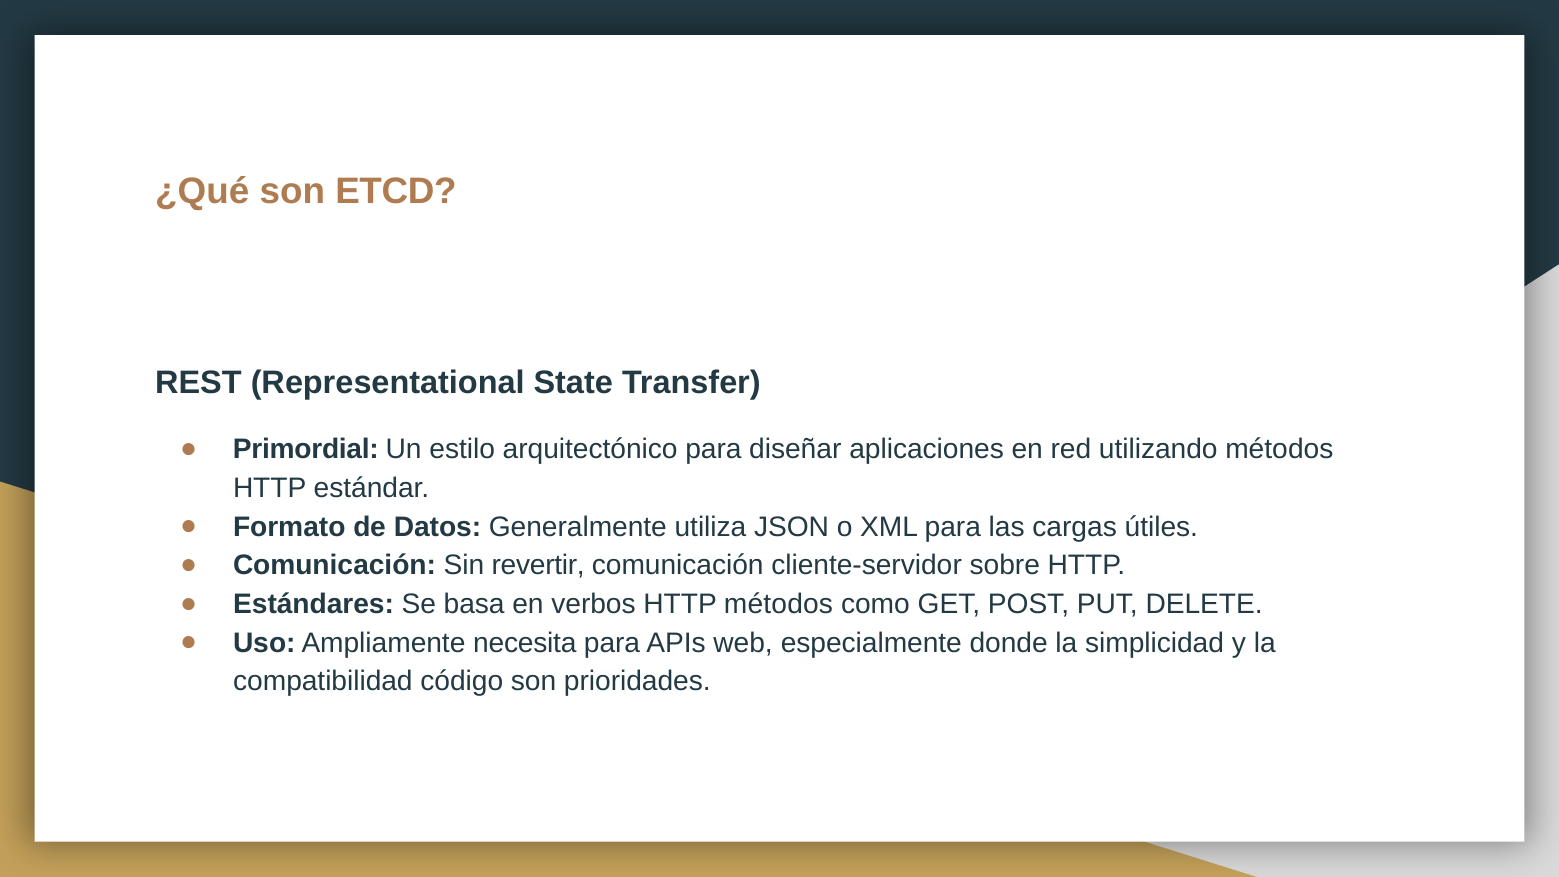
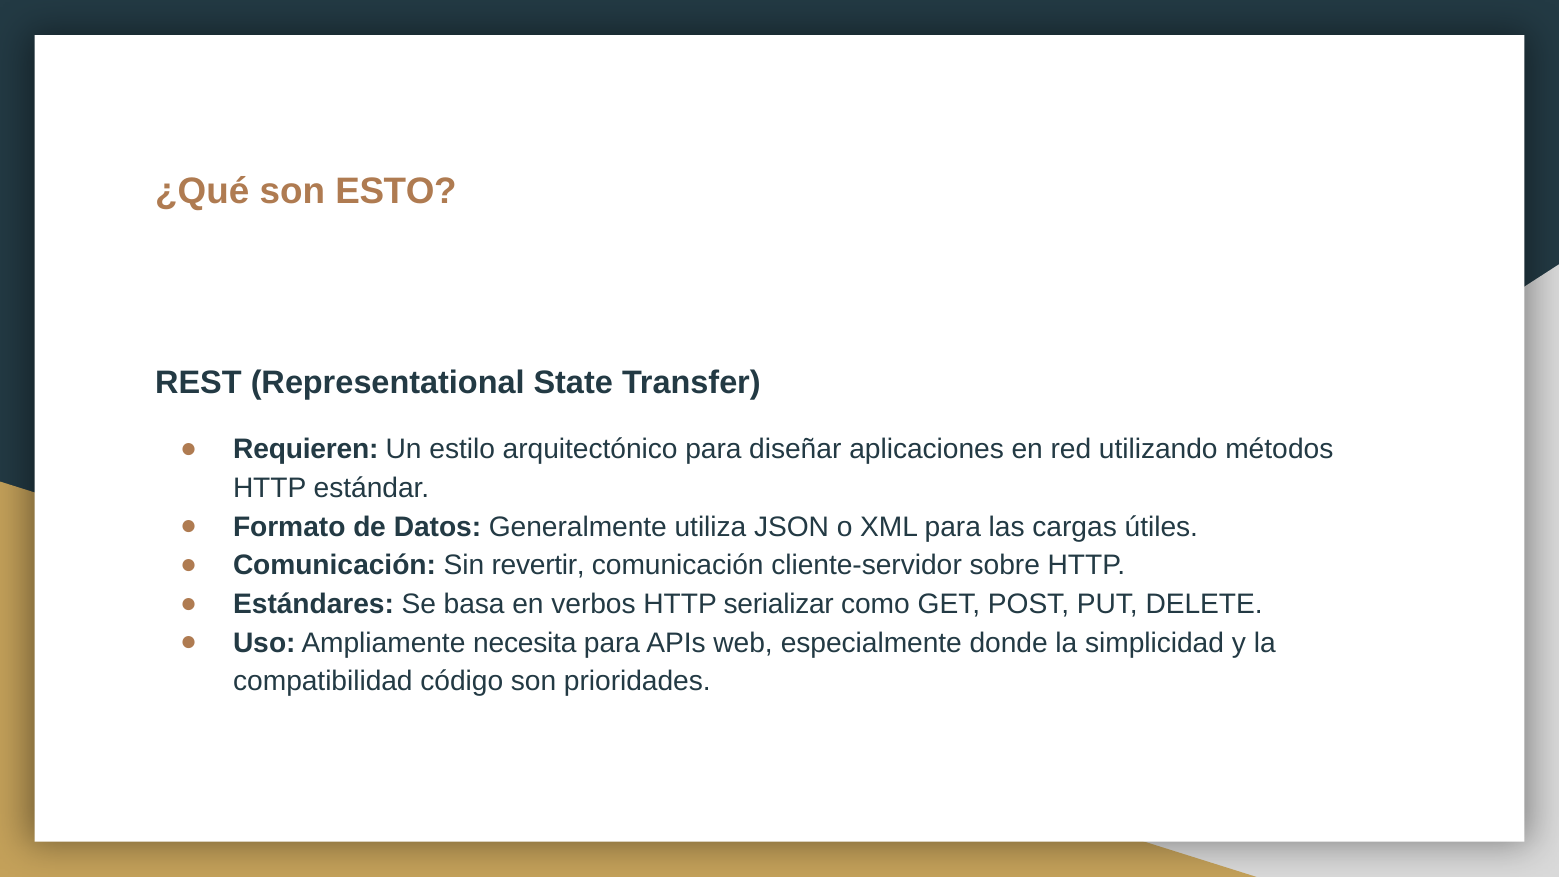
ETCD: ETCD -> ESTO (396, 191)
Primordial: Primordial -> Requieren (306, 450)
HTTP métodos: métodos -> serializar (779, 604)
